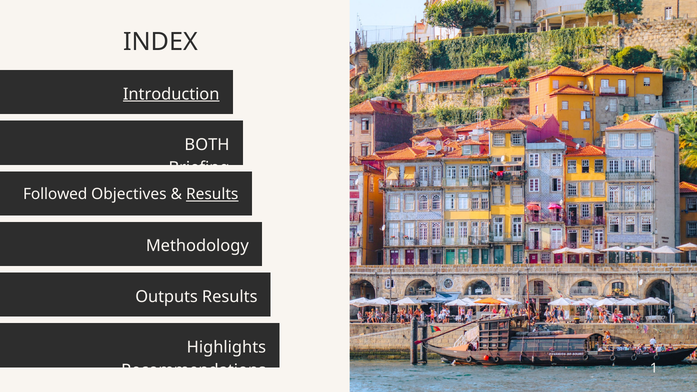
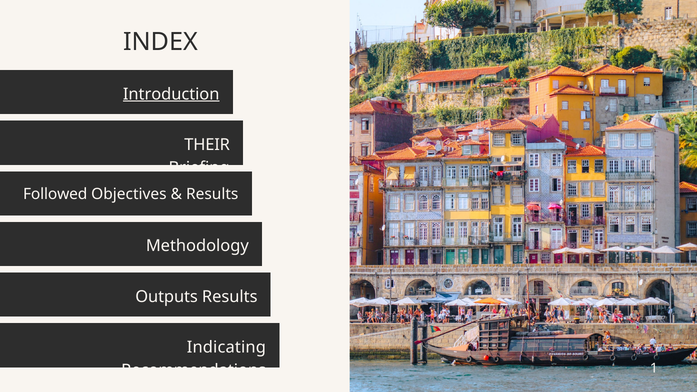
BOTH: BOTH -> THEIR (207, 145)
Results underline: present -> none (212, 194)
Highlights: Highlights -> Indicating (226, 347)
